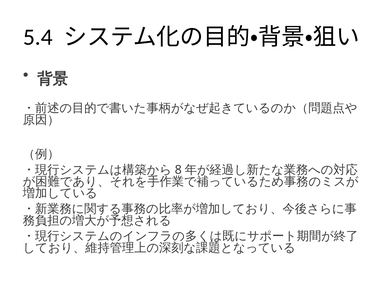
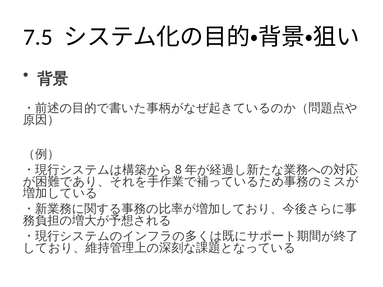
5.4: 5.4 -> 7.5 (38, 37)
